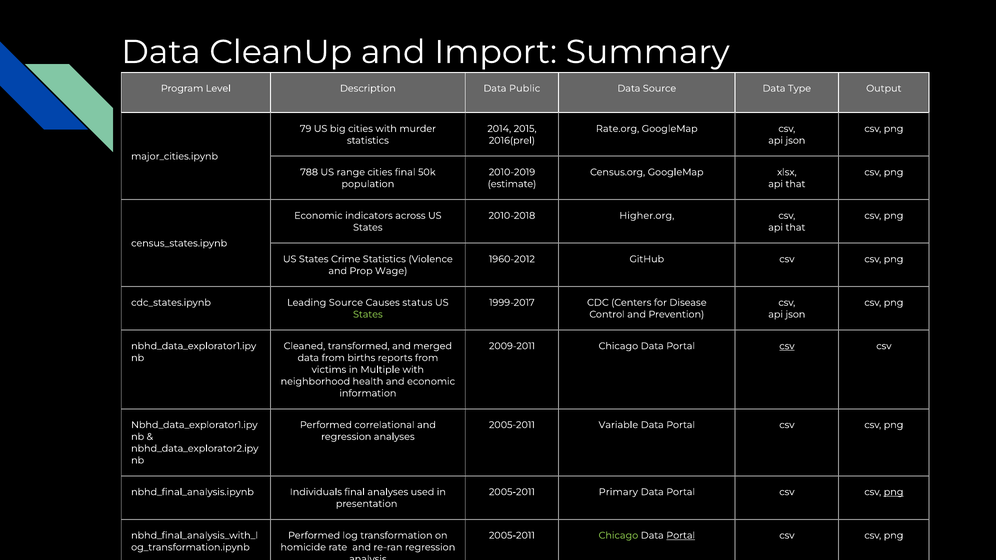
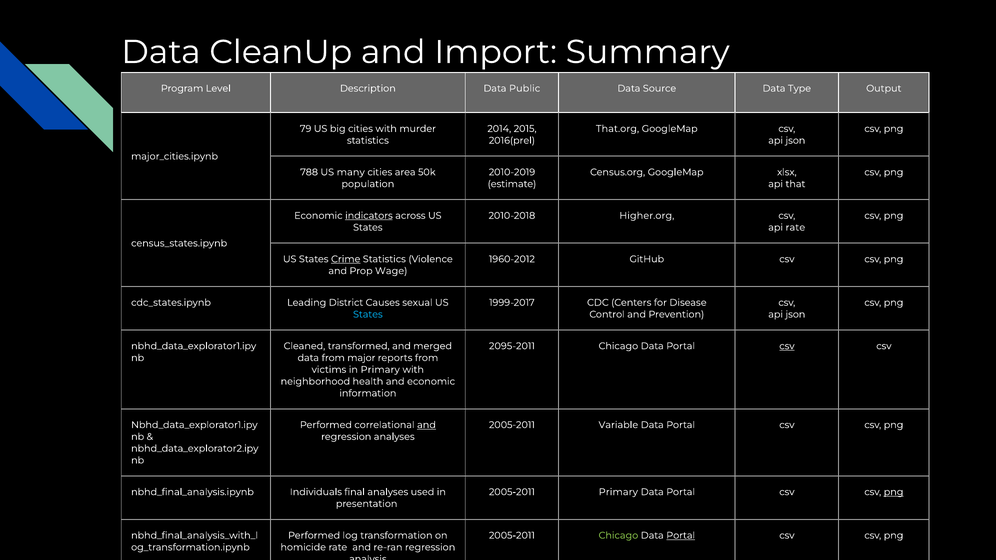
Rate.org: Rate.org -> That.org (617, 129)
range: range -> many (351, 172)
cities final: final -> area (405, 172)
indicators underline: none -> present (369, 216)
that: that -> rate (795, 228)
Crime underline: none -> present (346, 259)
Leading Source: Source -> District (346, 303)
status: status -> sexual (417, 303)
States colour: light green -> light blue (368, 315)
2009-2011: 2009-2011 -> 2095-2011 (512, 346)
births: births -> major (361, 358)
in Multiple: Multiple -> Primary (380, 370)
and underline: none -> present (426, 425)
